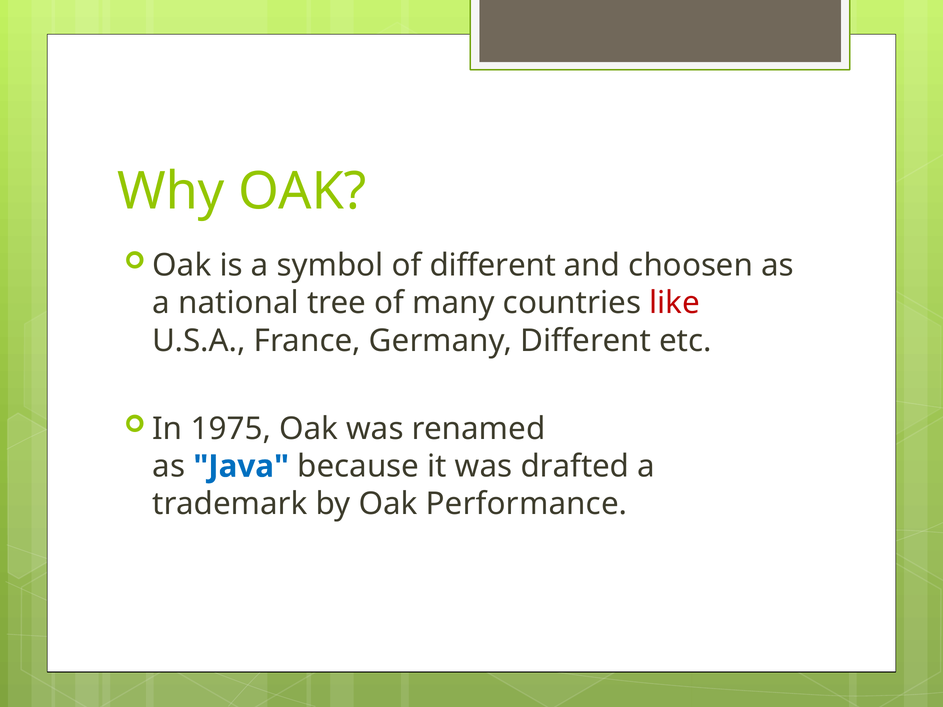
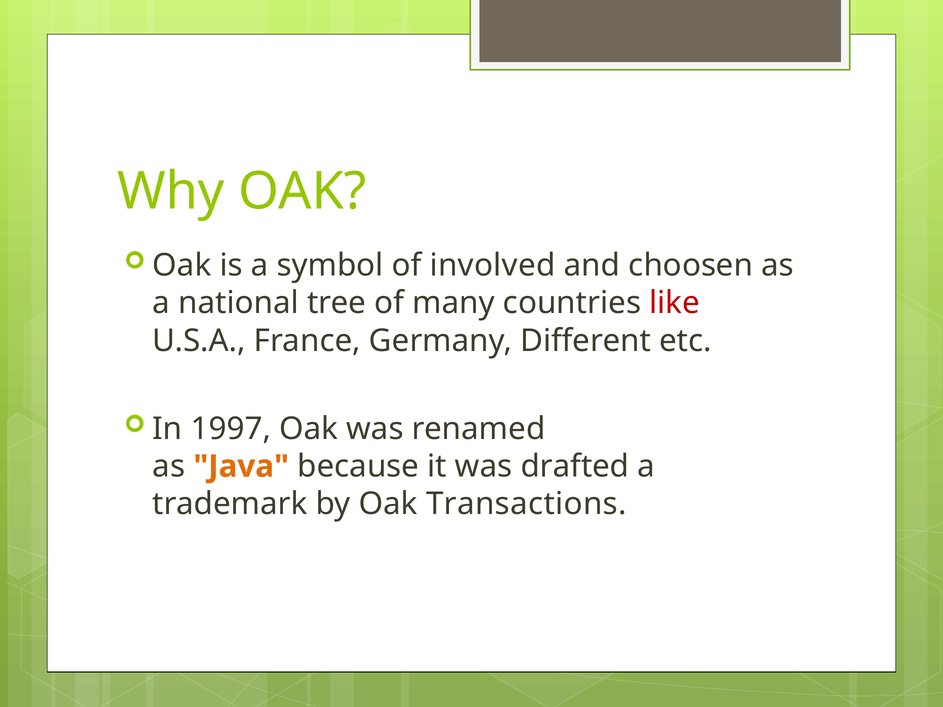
of different: different -> involved (493, 265)
1975: 1975 -> 1997 (231, 429)
Java colour: blue -> orange (241, 467)
Performance: Performance -> Transactions (526, 504)
